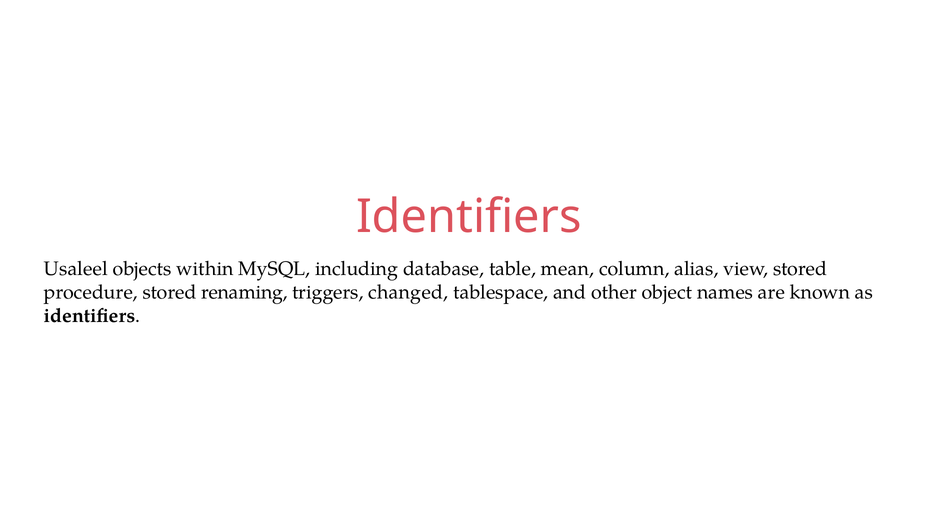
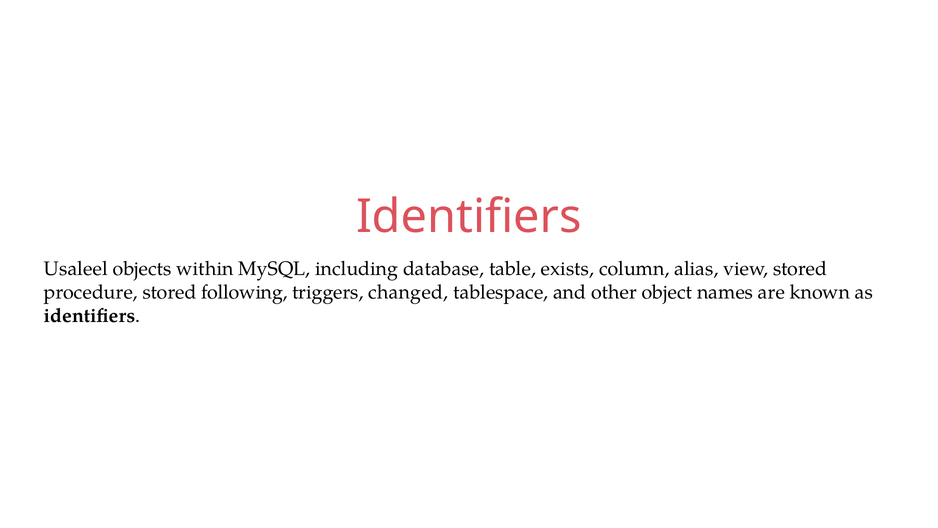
mean: mean -> exists (567, 269)
renaming: renaming -> following (244, 292)
